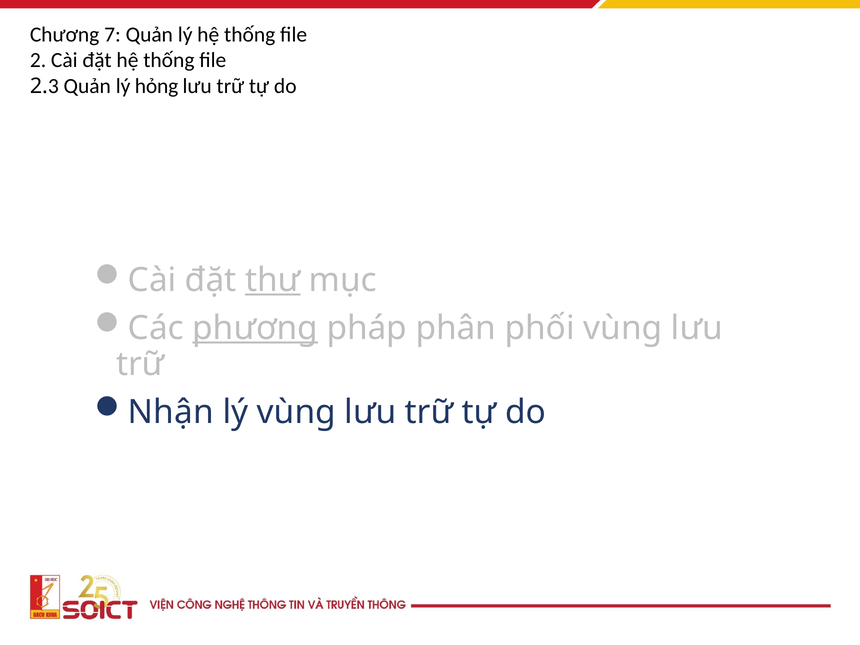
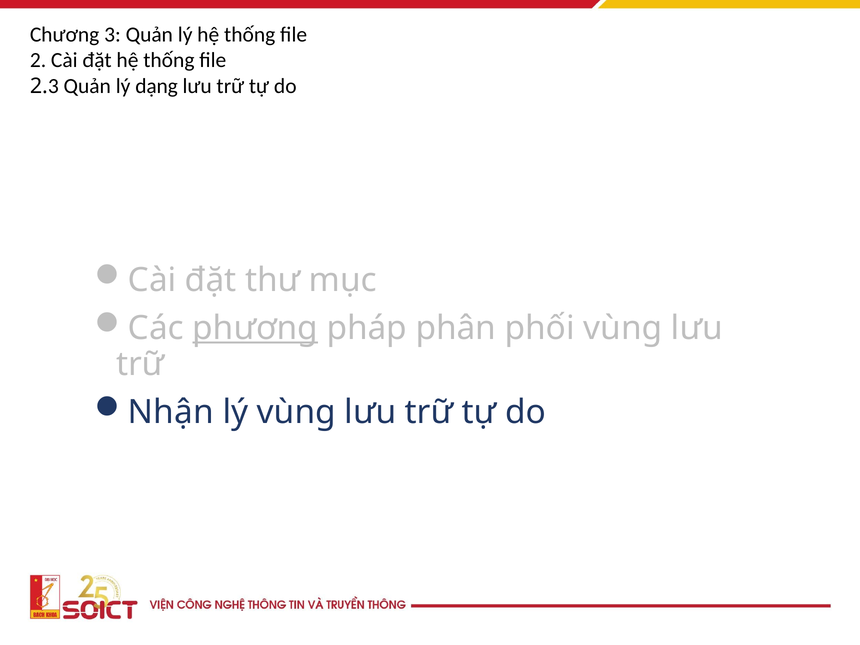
Chương 7: 7 -> 3 (113, 34)
hỏng: hỏng -> dạng (157, 86)
thư underline: present -> none (273, 280)
